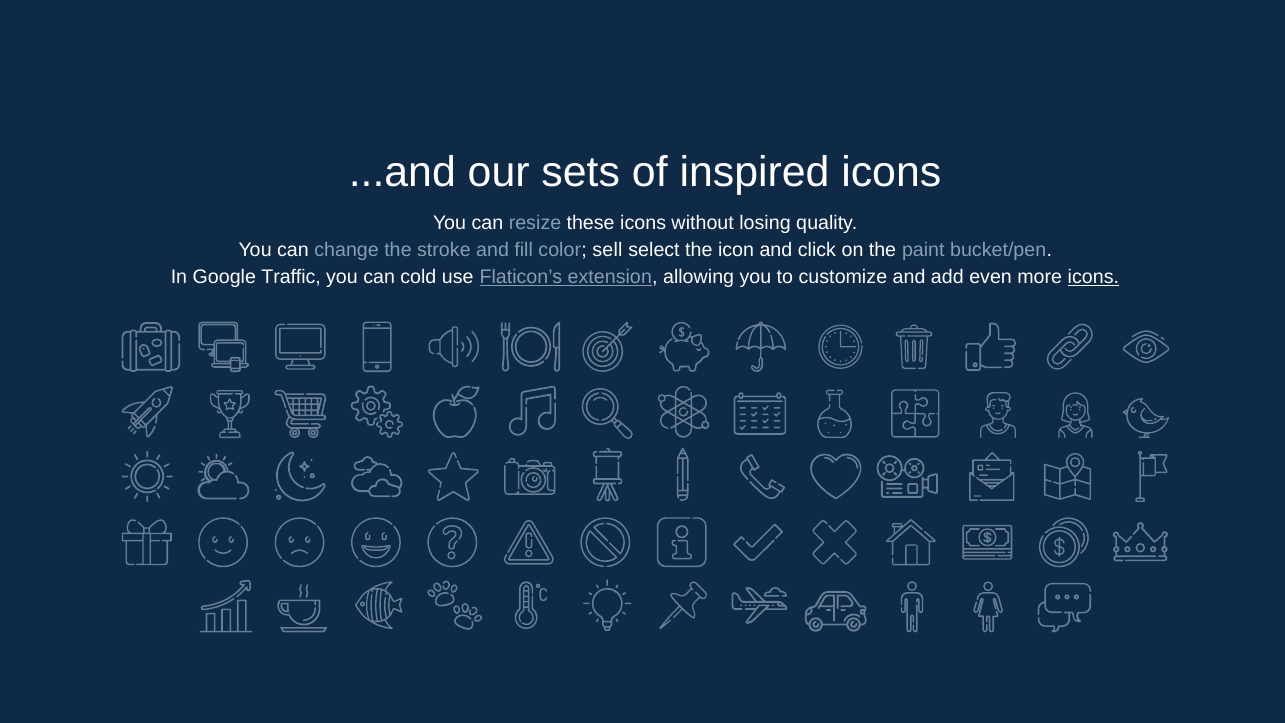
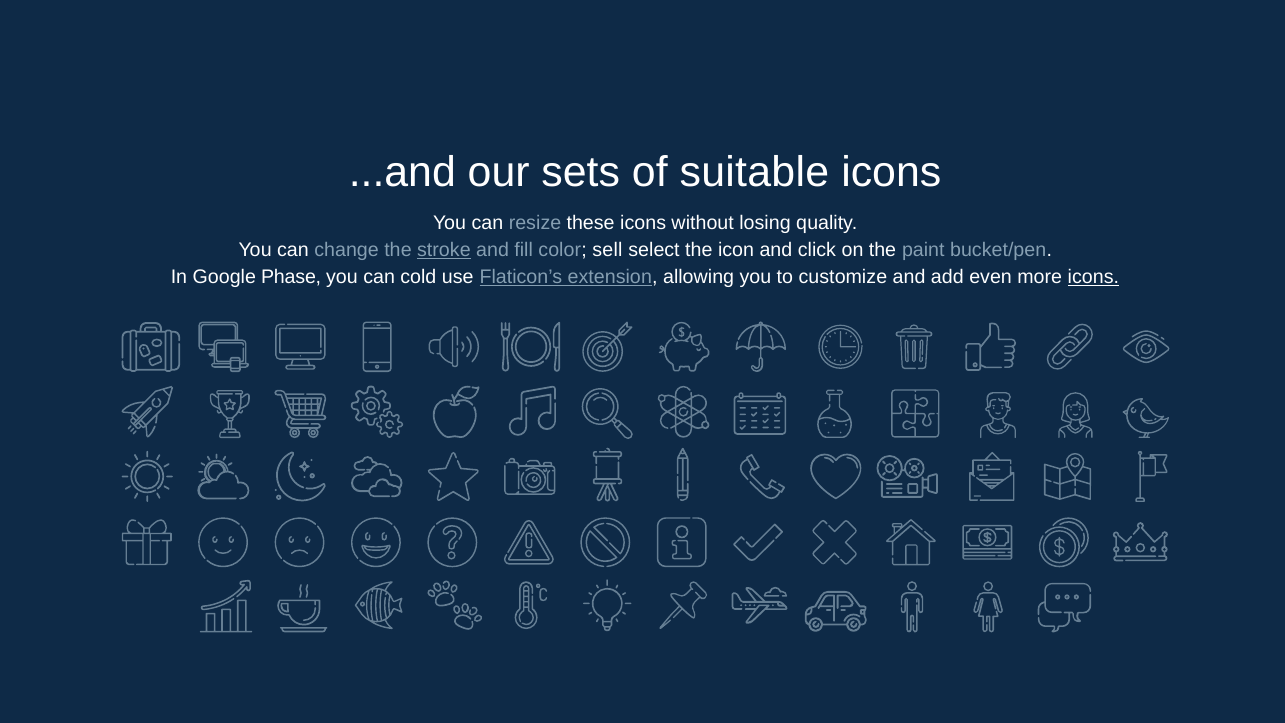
inspired: inspired -> suitable (754, 173)
stroke underline: none -> present (444, 250)
Traffic: Traffic -> Phase (291, 277)
